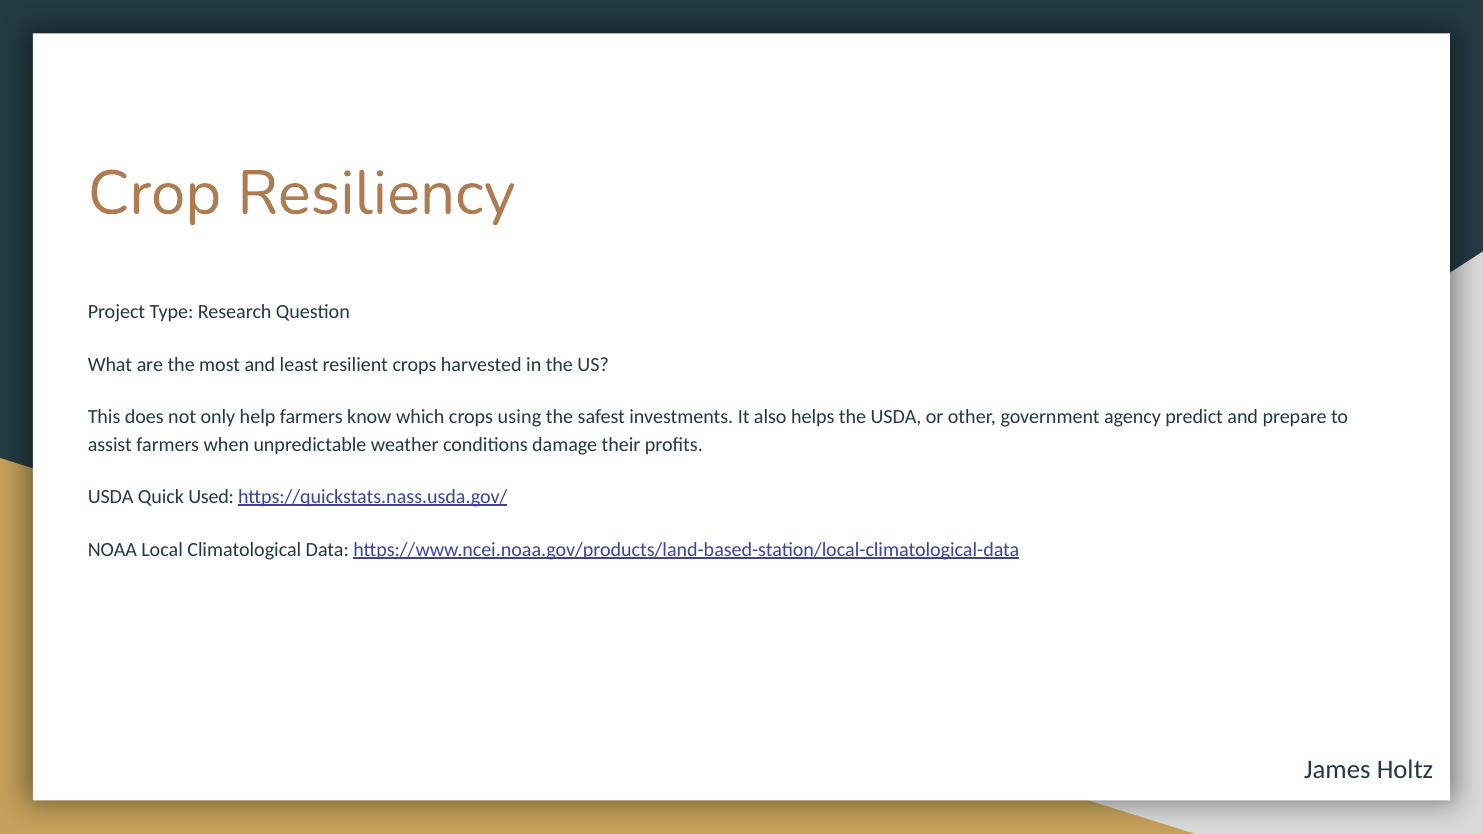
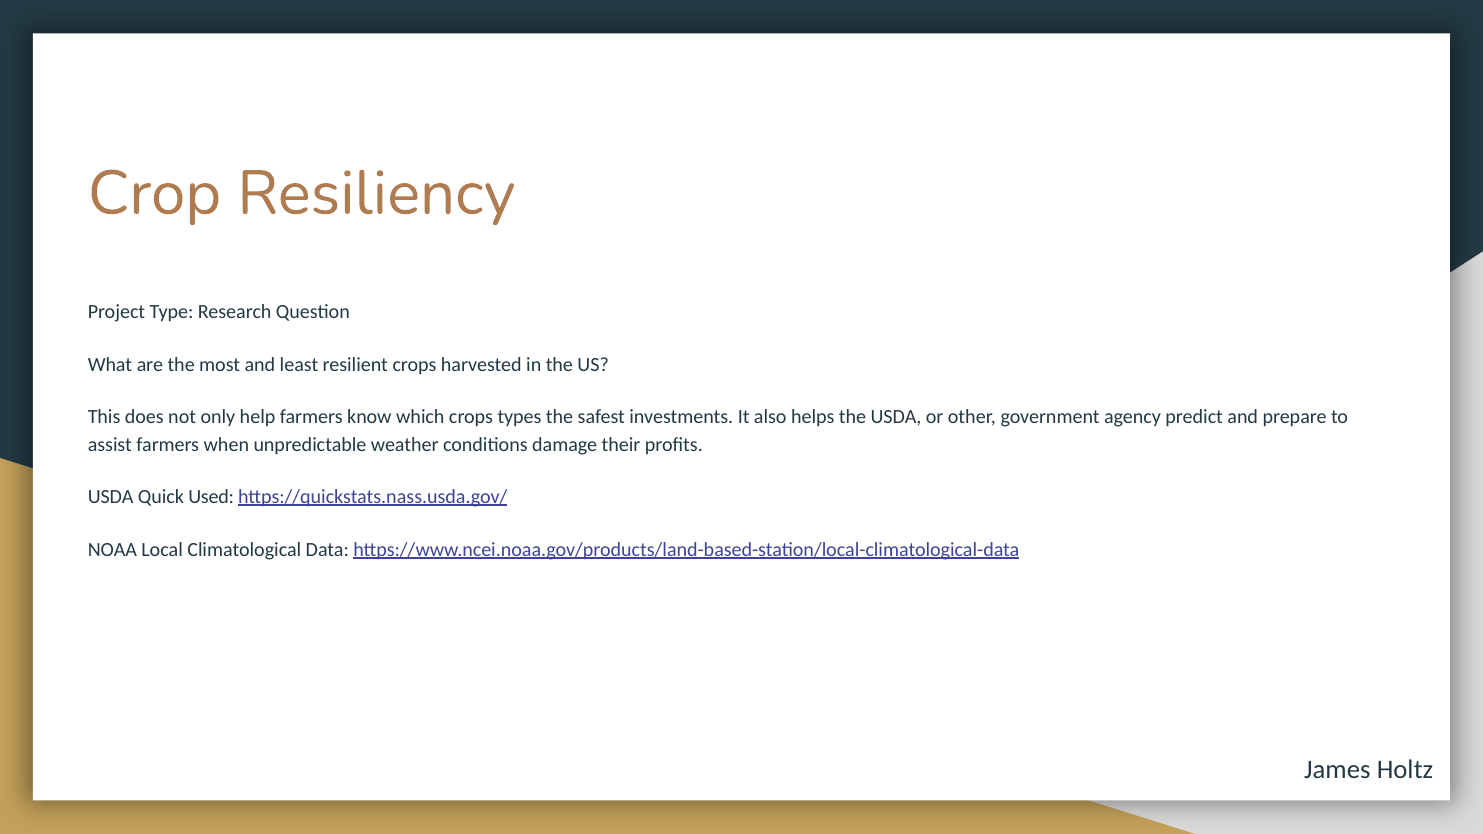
using: using -> types (520, 417)
